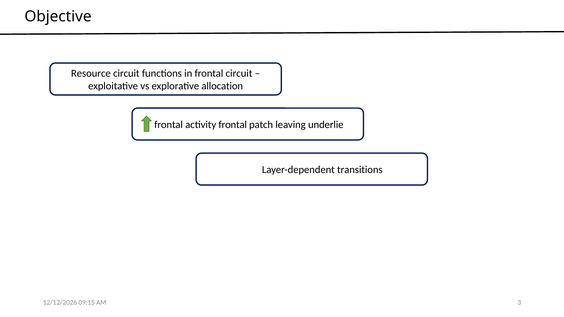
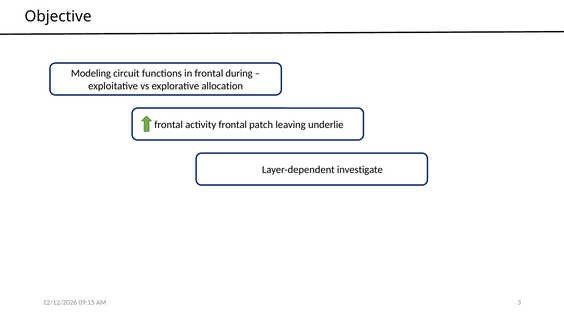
Resource: Resource -> Modeling (91, 73)
frontal circuit: circuit -> during (239, 73)
transitions: transitions -> investigate (360, 170)
